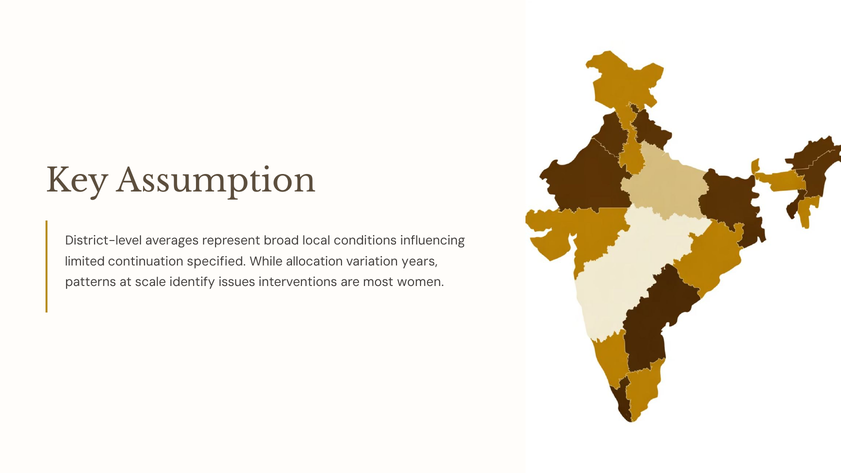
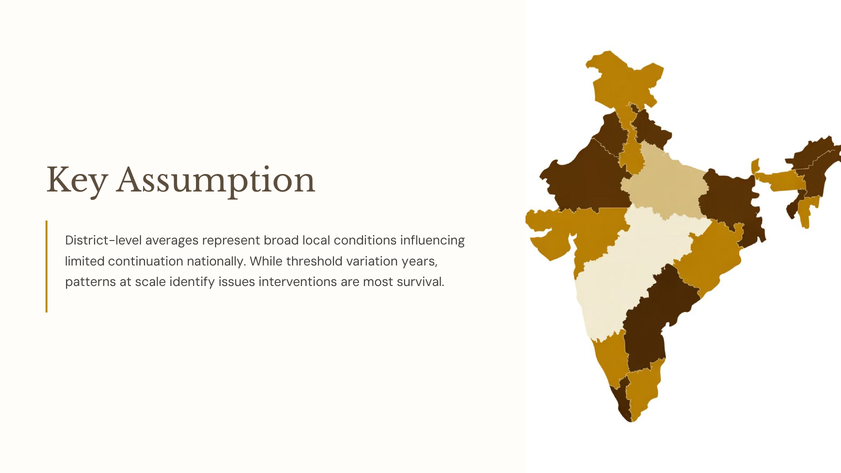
specified: specified -> nationally (217, 261)
allocation: allocation -> threshold (314, 261)
women: women -> survival (421, 282)
